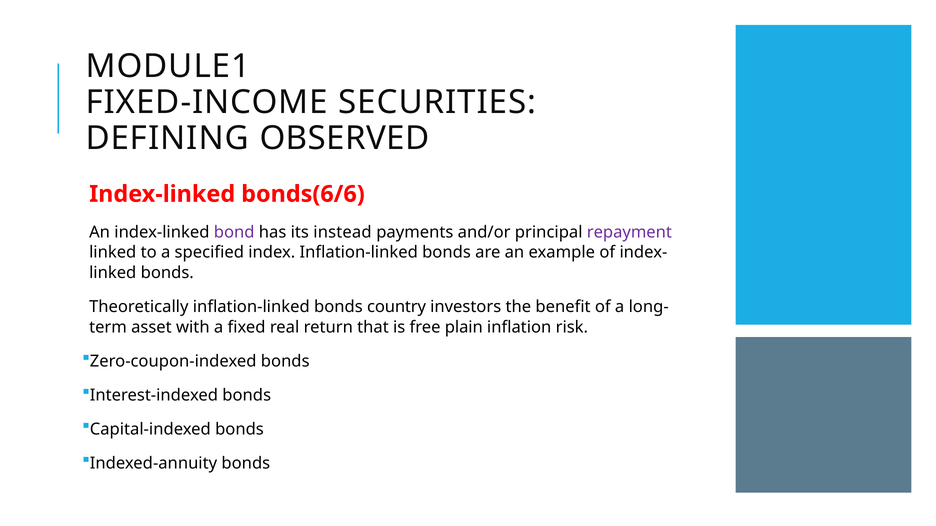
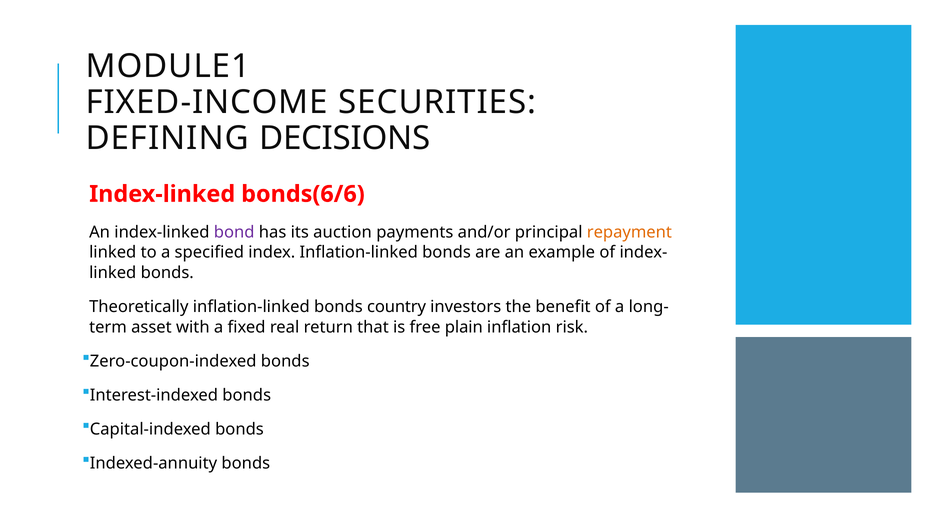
OBSERVED: OBSERVED -> DECISIONS (345, 139)
instead: instead -> auction (343, 232)
repayment colour: purple -> orange (629, 232)
